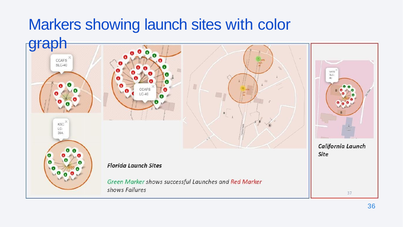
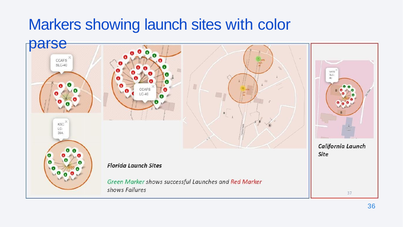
graph: graph -> parse (48, 43)
